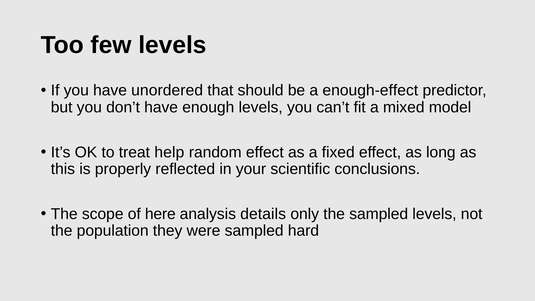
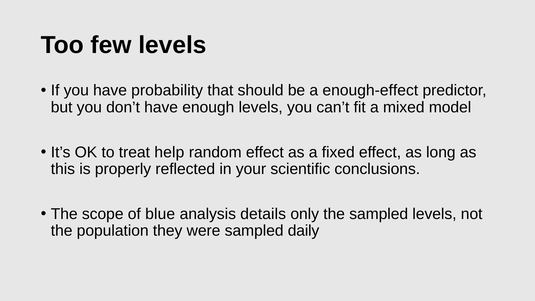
unordered: unordered -> probability (167, 90)
here: here -> blue (160, 214)
hard: hard -> daily (304, 231)
